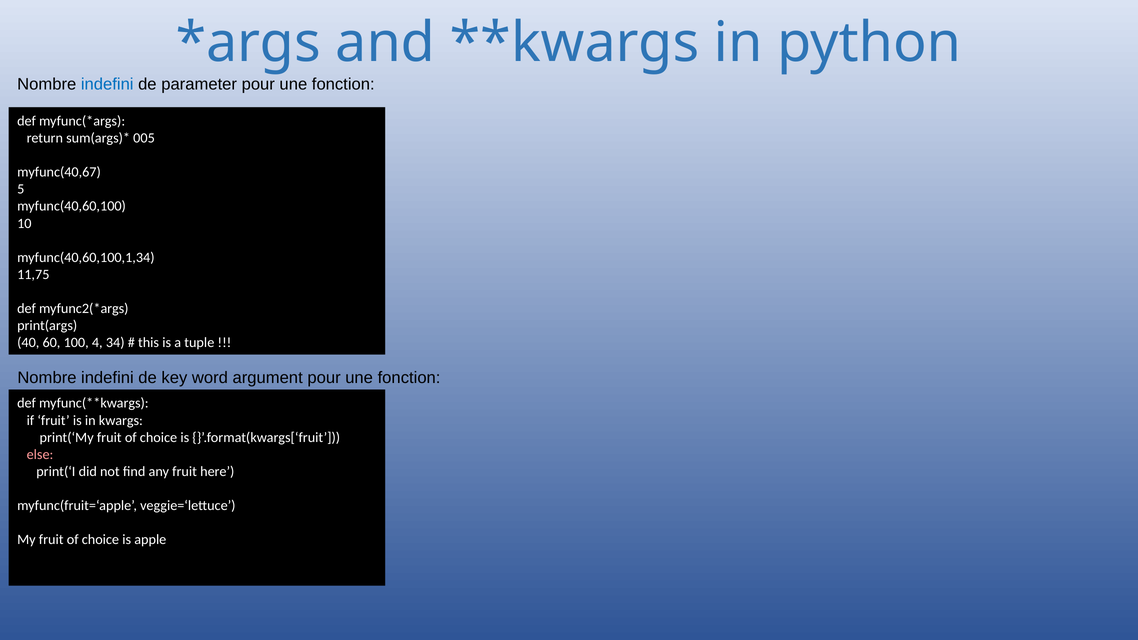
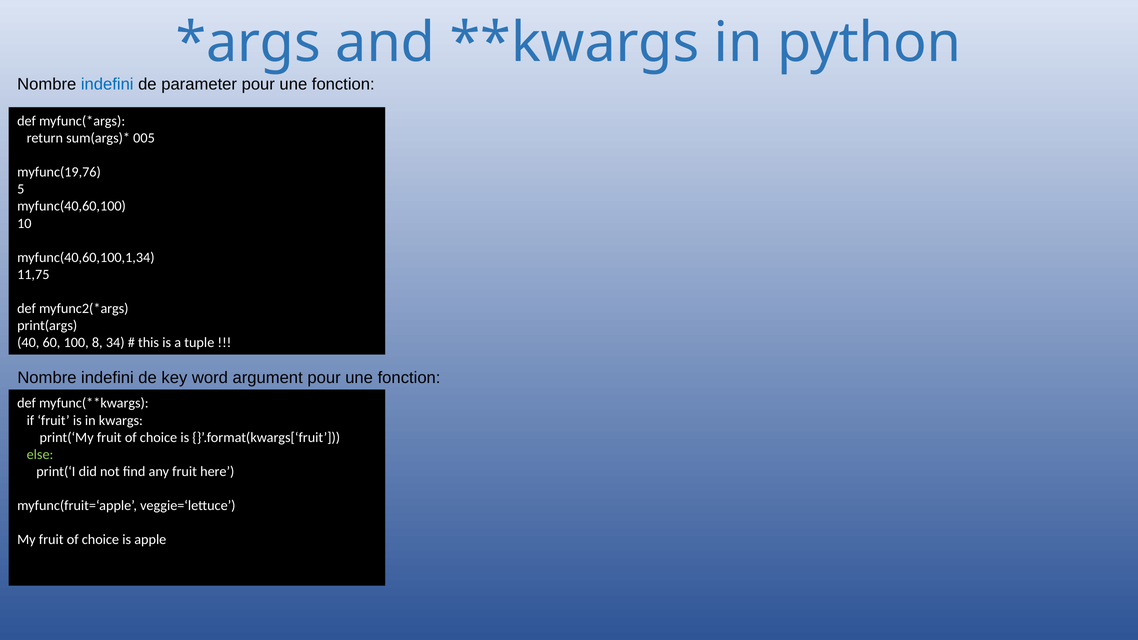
myfunc(40,67: myfunc(40,67 -> myfunc(19,76 (59, 172)
4: 4 -> 8 (97, 343)
else colour: pink -> light green (40, 455)
